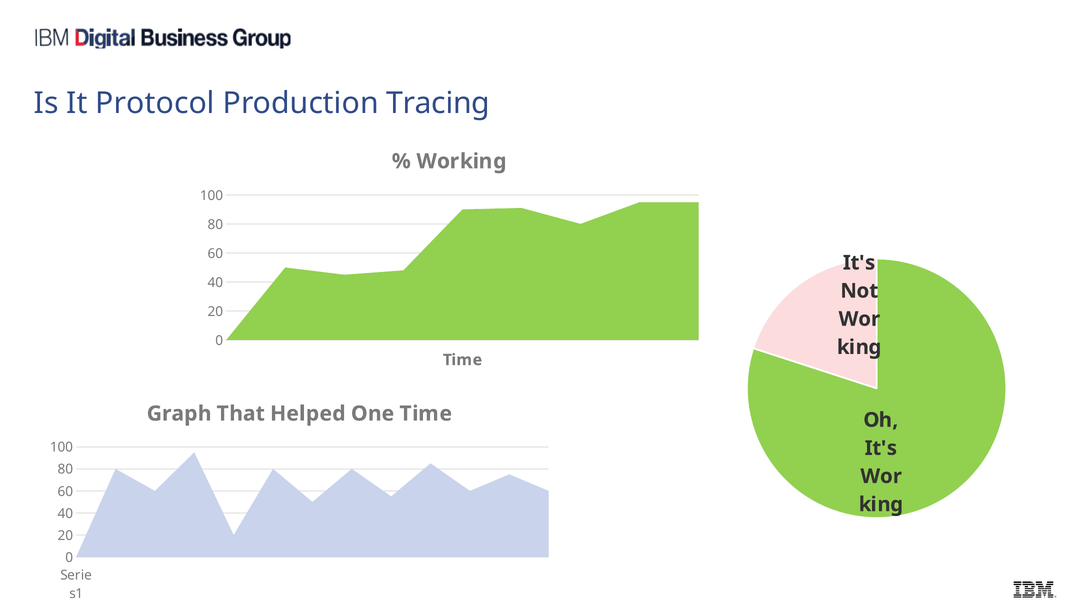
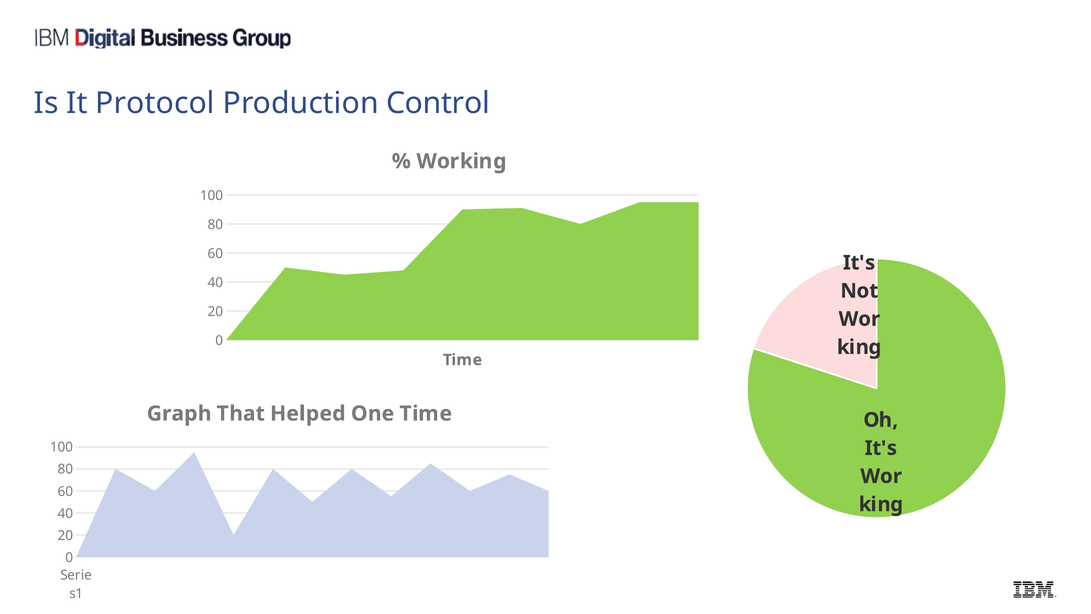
Tracing: Tracing -> Control (438, 103)
